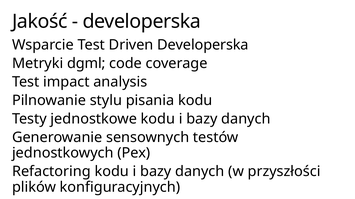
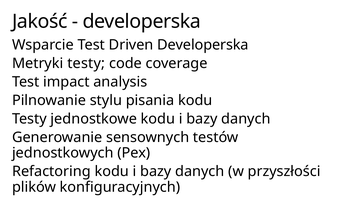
Metryki dgml: dgml -> testy (86, 64)
